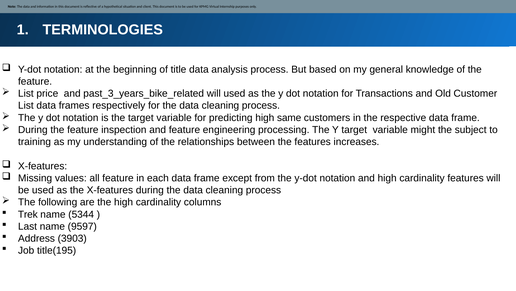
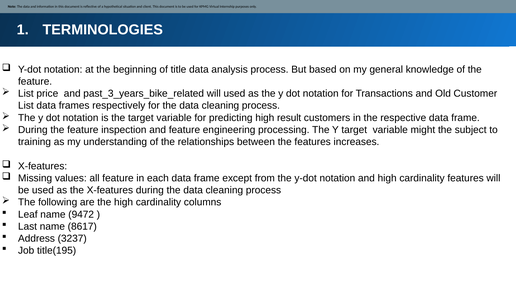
same: same -> result (289, 117)
Trek: Trek -> Leaf (28, 214)
5344: 5344 -> 9472 (81, 214)
9597: 9597 -> 8617 (82, 226)
3903: 3903 -> 3237 (72, 238)
